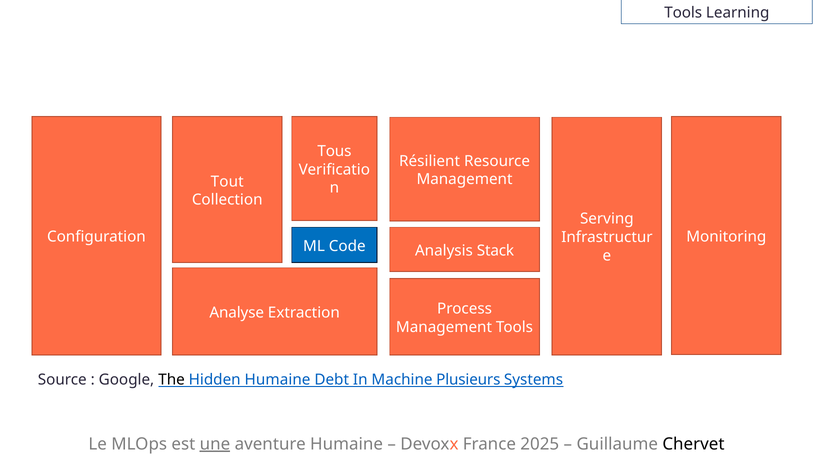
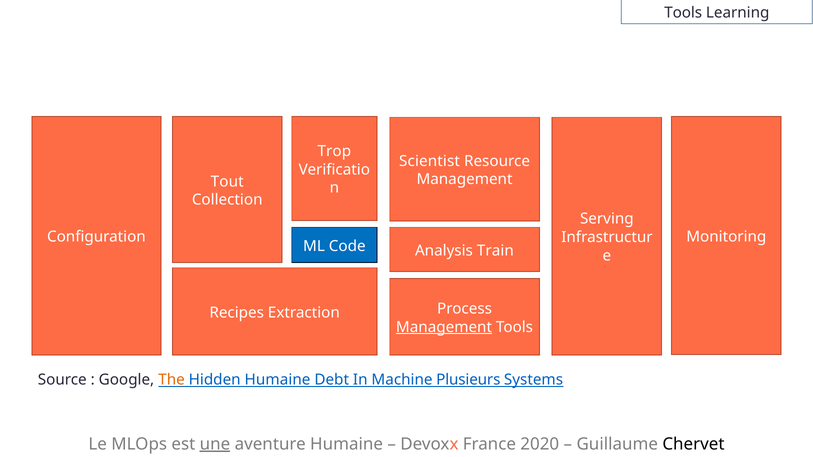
Tous: Tous -> Trop (334, 151)
Résilient: Résilient -> Scientist (430, 161)
Stack: Stack -> Train (495, 251)
Analyse: Analyse -> Recipes (237, 313)
Management underline: none -> present (444, 327)
The colour: black -> orange (172, 380)
2025: 2025 -> 2020 (540, 444)
